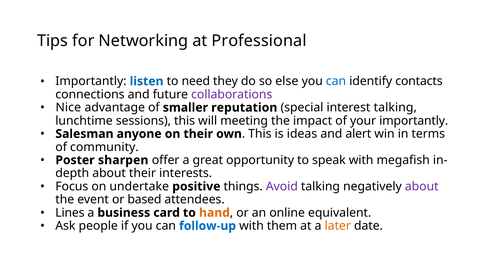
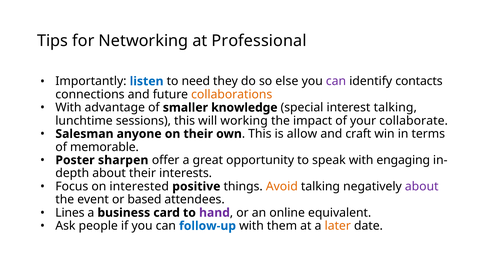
can colour: blue -> purple (336, 81)
collaborations colour: purple -> orange (232, 94)
Nice: Nice -> With (68, 108)
reputation: reputation -> knowledge (244, 108)
meeting: meeting -> working (244, 121)
your importantly: importantly -> collaborate (414, 121)
ideas: ideas -> allow (302, 134)
alert: alert -> craft (358, 134)
community: community -> memorable (104, 147)
megafish: megafish -> engaging (403, 160)
undertake: undertake -> interested (139, 186)
Avoid colour: purple -> orange (282, 186)
hand colour: orange -> purple (214, 213)
